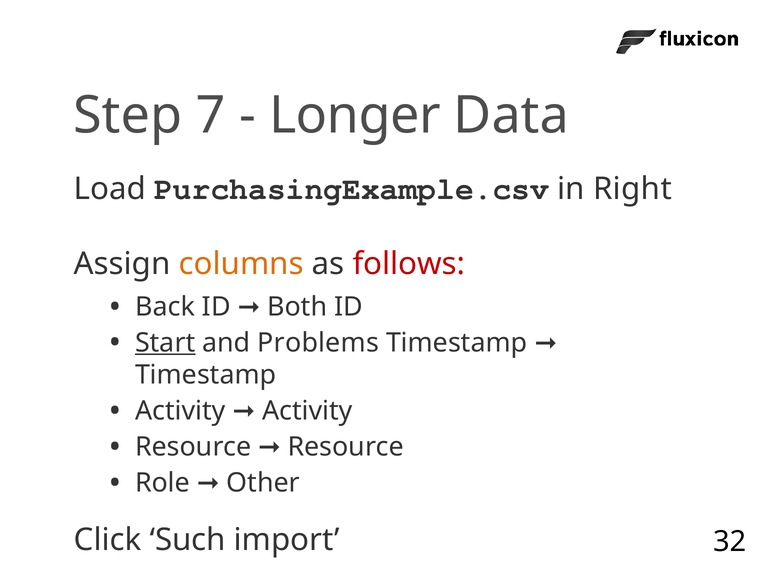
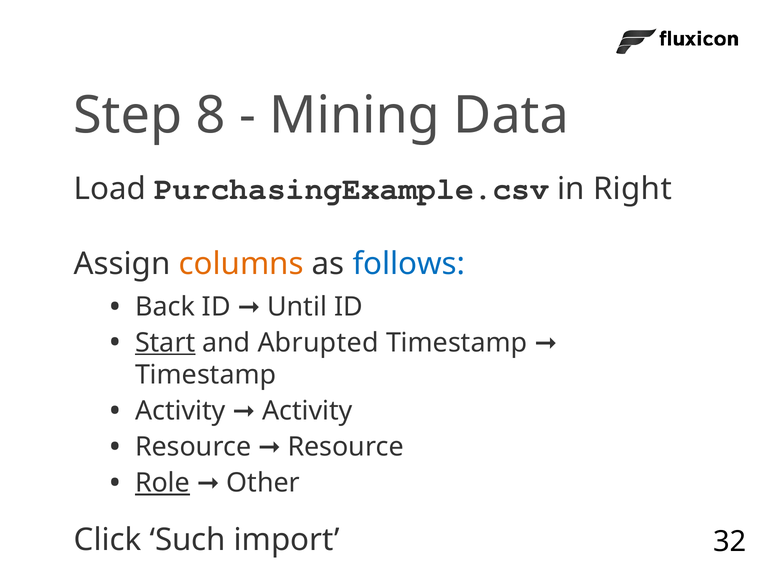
7: 7 -> 8 (211, 116)
Longer: Longer -> Mining (355, 116)
follows colour: red -> blue (409, 264)
Both: Both -> Until (297, 307)
Problems: Problems -> Abrupted (318, 343)
Role underline: none -> present (163, 483)
